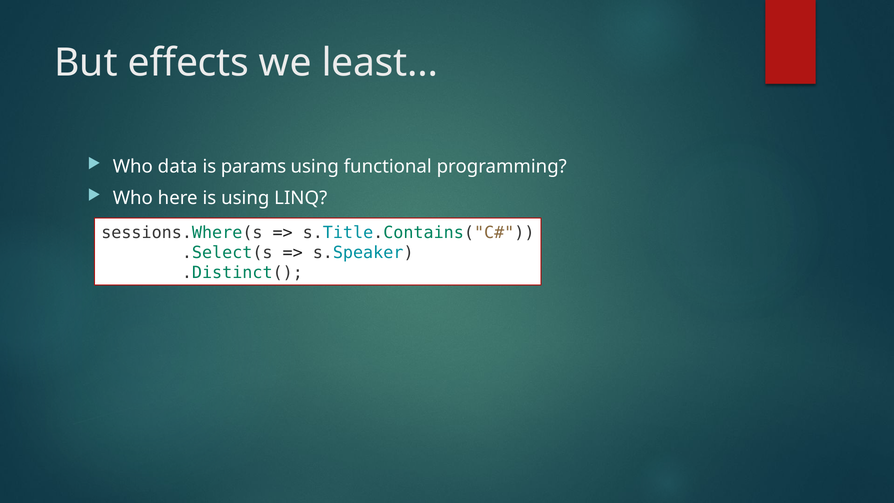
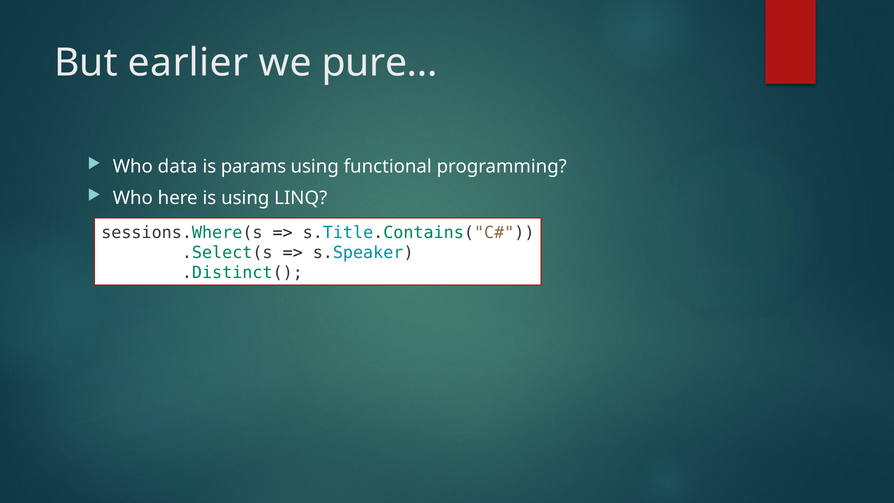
effects: effects -> earlier (188, 63)
least…: least… -> pure… (380, 63)
